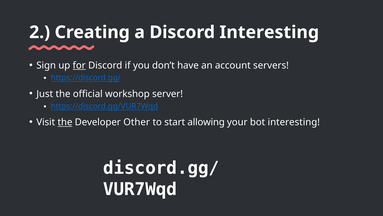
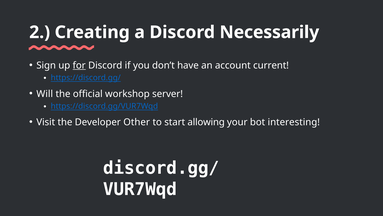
Discord Interesting: Interesting -> Necessarily (269, 32)
servers: servers -> current (271, 65)
Just: Just -> Will (45, 94)
the underline: present -> none (65, 122)
